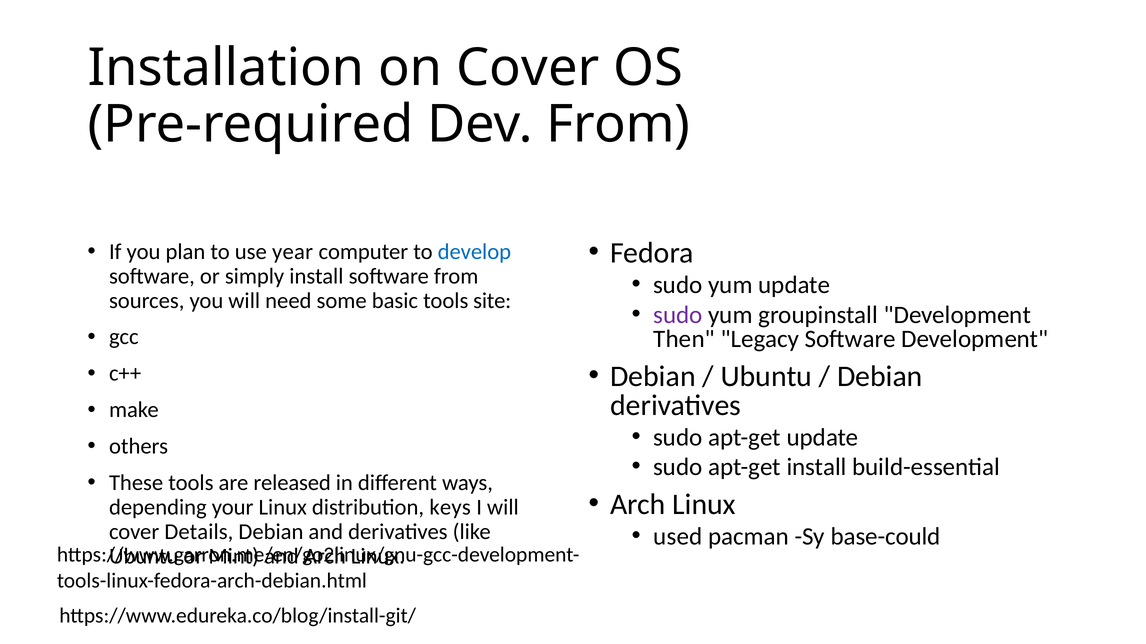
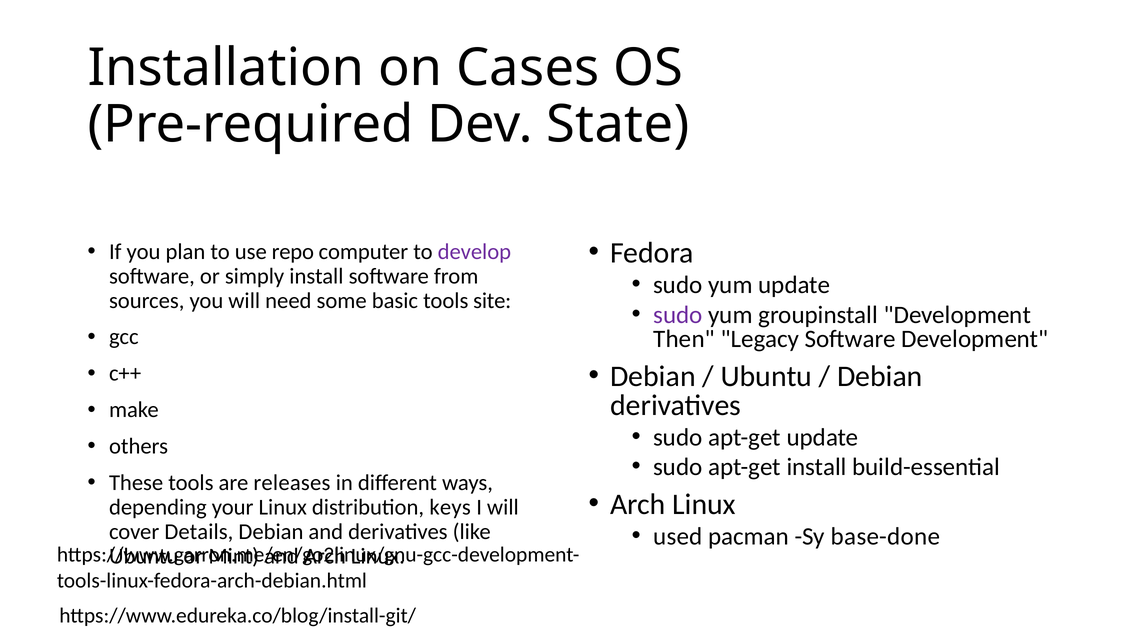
on Cover: Cover -> Cases (528, 68)
Dev From: From -> State (618, 125)
year: year -> repo (293, 252)
develop colour: blue -> purple (474, 252)
released: released -> releases (292, 483)
base-could: base-could -> base-done (885, 537)
